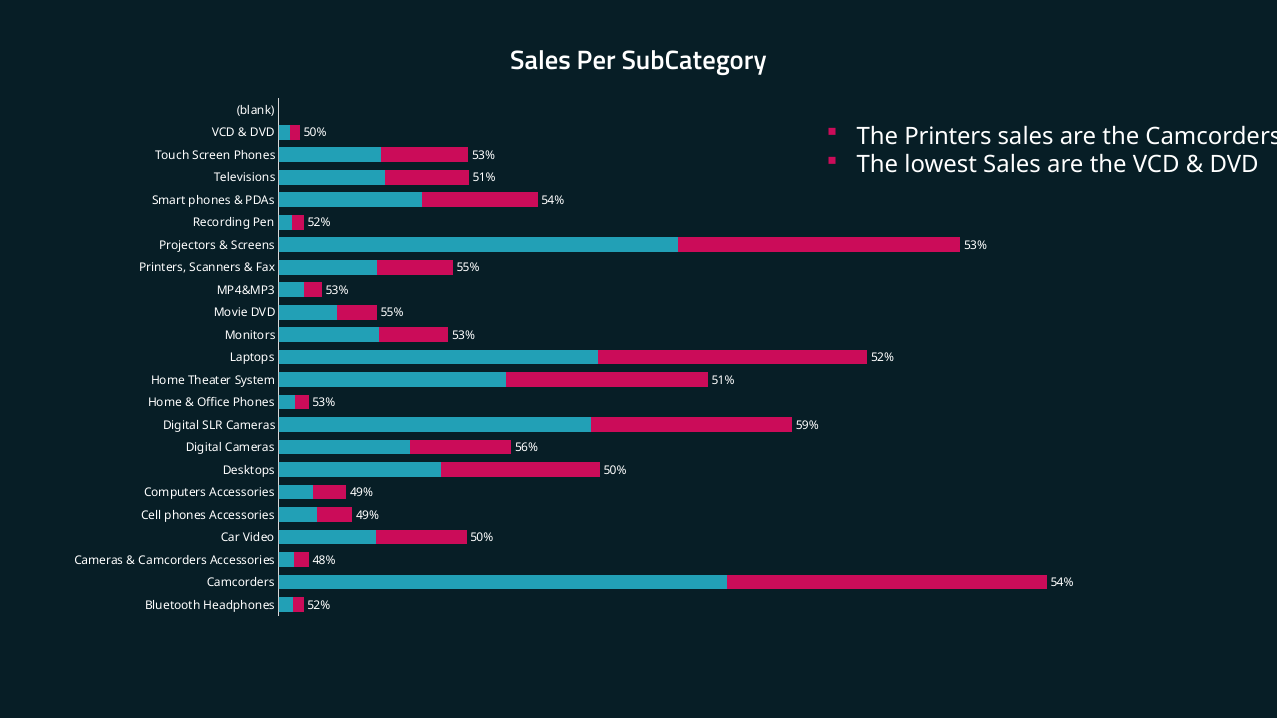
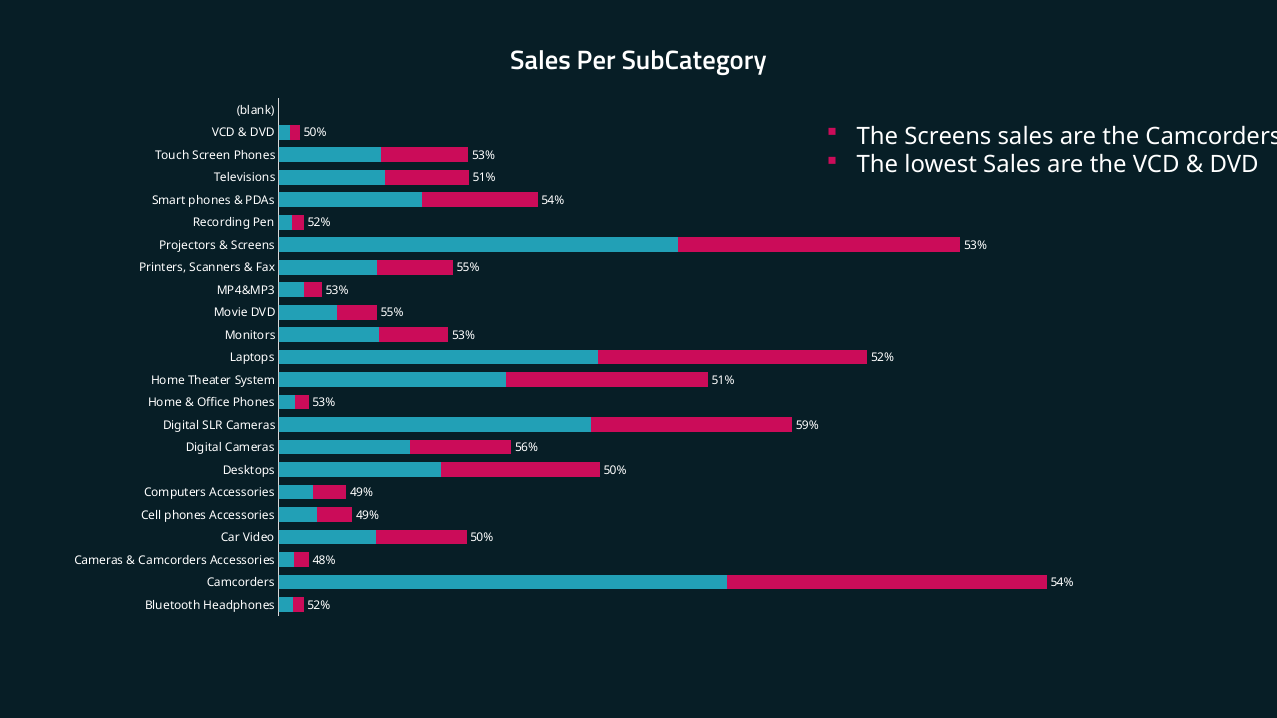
The Printers: Printers -> Screens (948, 136)
